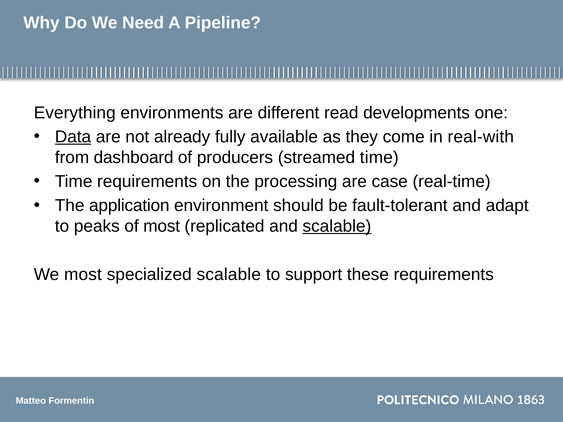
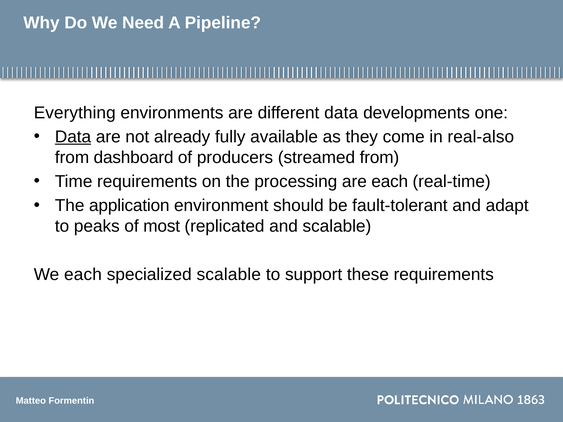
different read: read -> data (341, 113)
real-with: real-with -> real-also (481, 137)
streamed time: time -> from (379, 158)
are case: case -> each (390, 182)
scalable underline: present -> none (337, 226)
We most: most -> each (83, 274)
